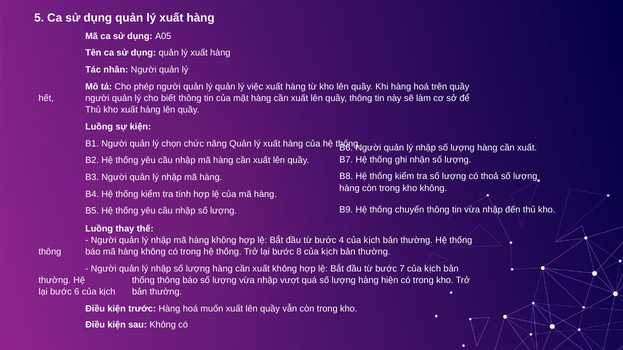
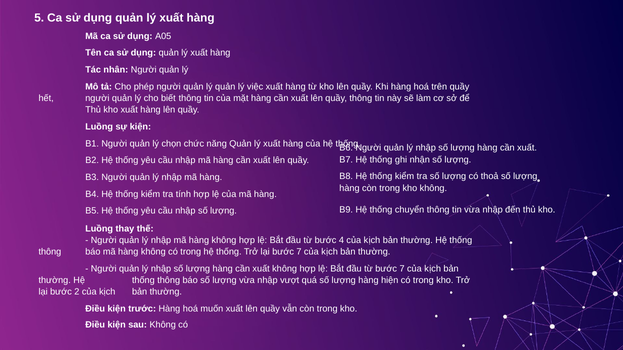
lại bước 8: 8 -> 7 (299, 252)
6: 6 -> 2 (77, 292)
